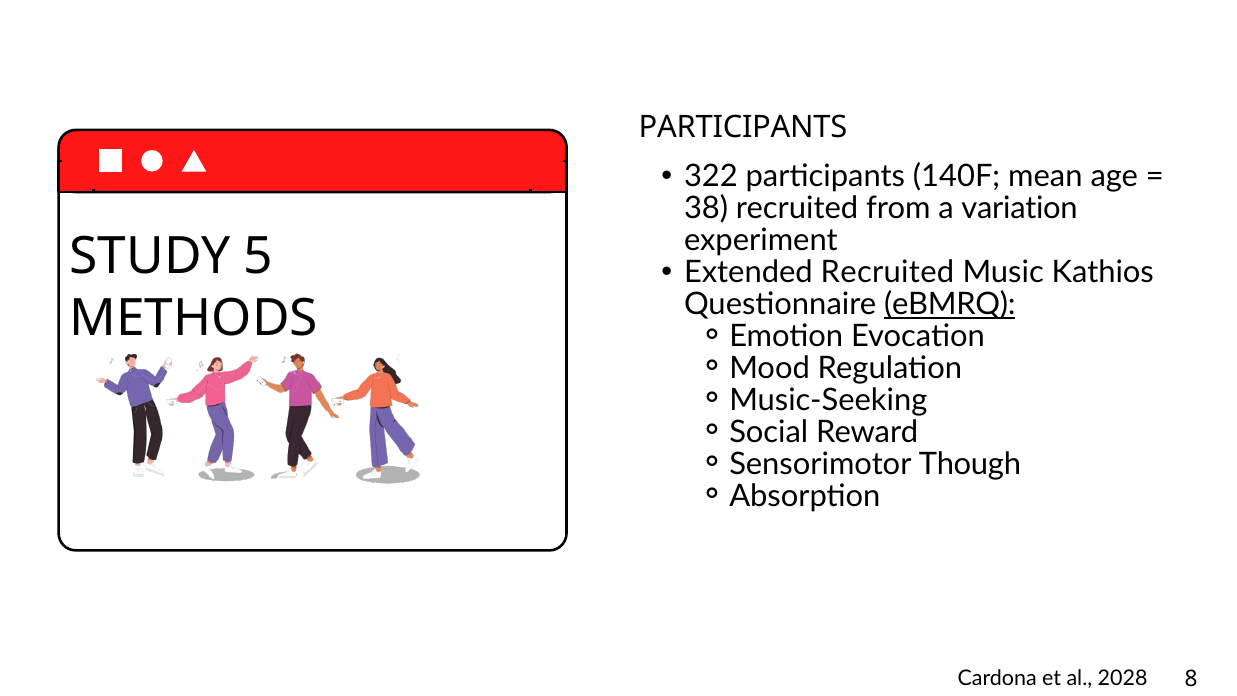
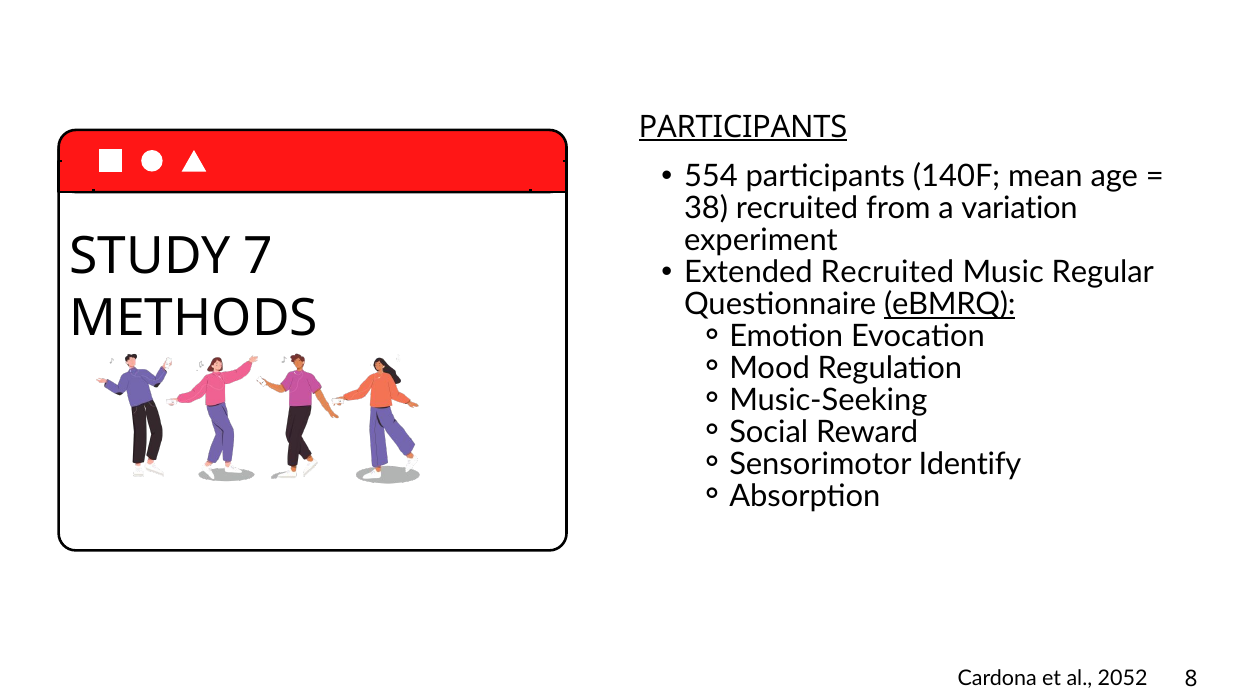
PARTICIPANTS underline: none -> present (743, 127)
322: 322 -> 554 (711, 177)
5: 5 -> 7 (259, 256)
Kathios: Kathios -> Regular (1103, 272)
Though: Though -> Identify (970, 464)
2028: 2028 -> 2052 (1123, 679)
